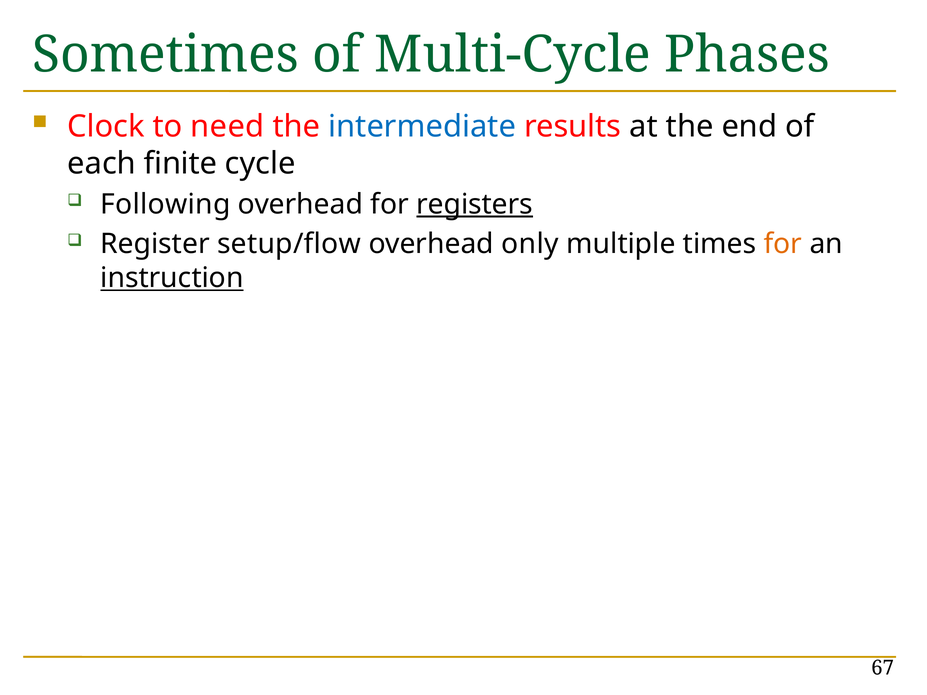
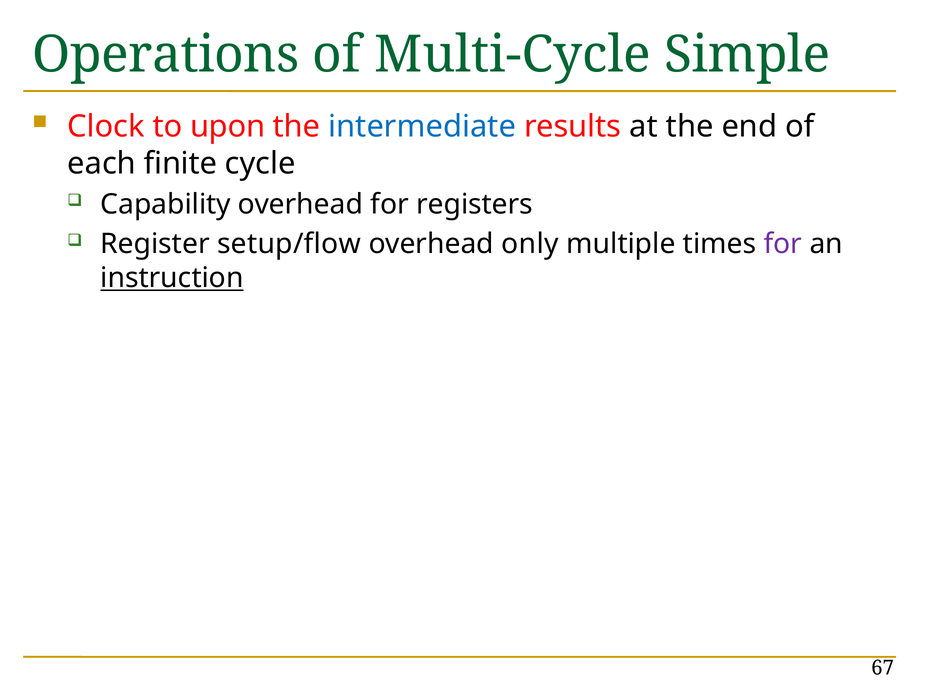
Sometimes: Sometimes -> Operations (166, 55)
Phases: Phases -> Simple (747, 55)
need: need -> upon (228, 126)
Following: Following -> Capability (166, 204)
registers underline: present -> none (475, 204)
for colour: orange -> purple (783, 244)
